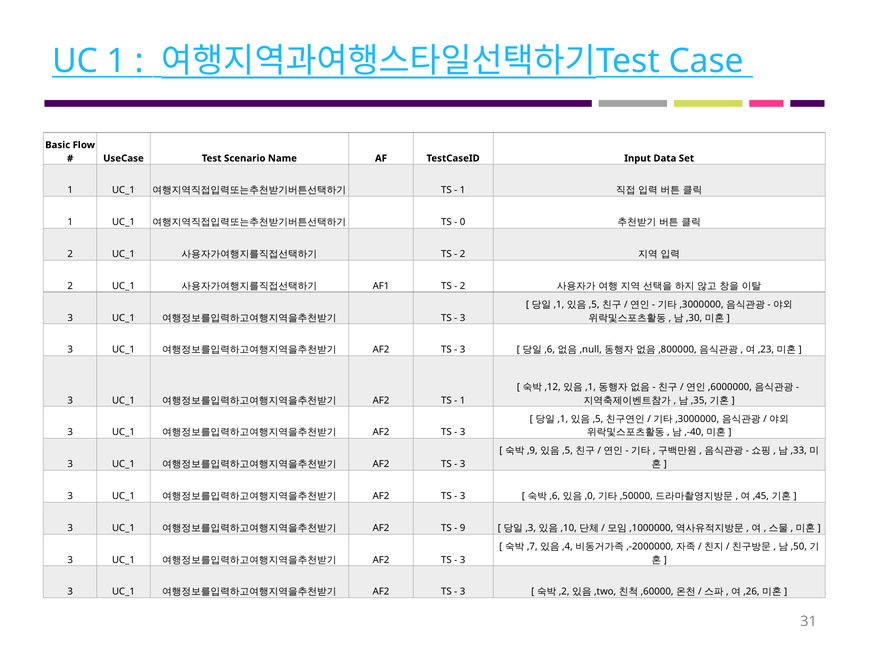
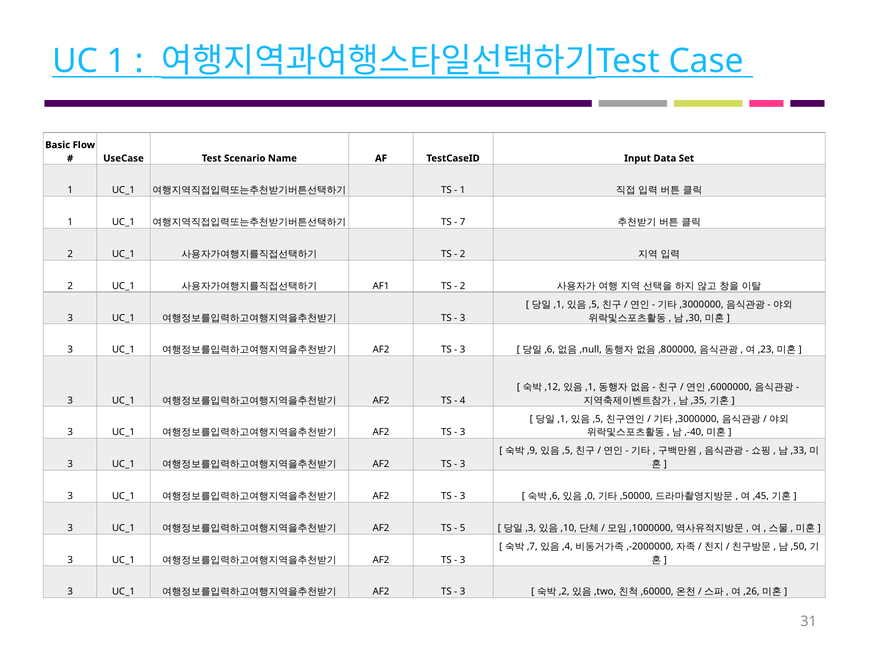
0: 0 -> 7 (463, 222)
1: 1 -> 4 (463, 400)
9: 9 -> 5 (463, 528)
